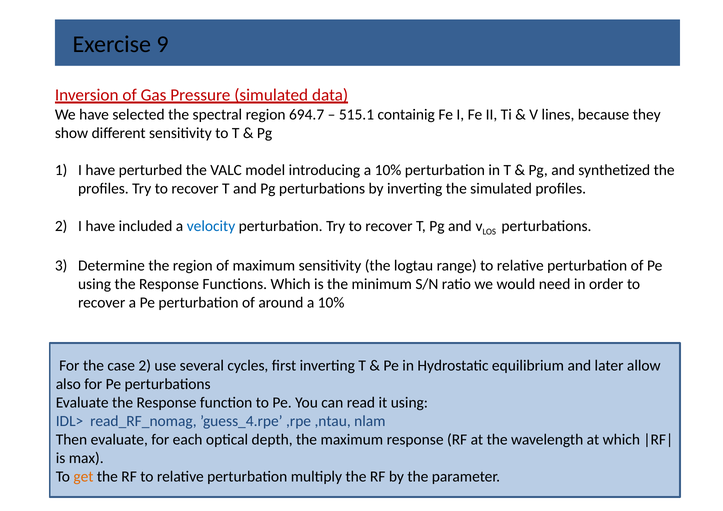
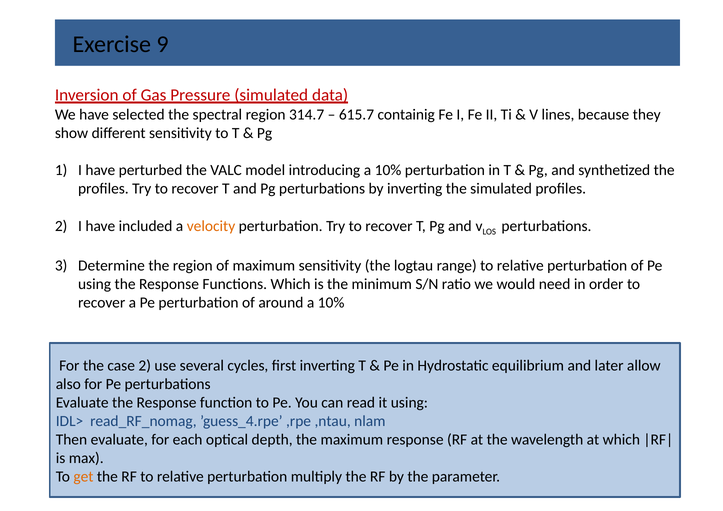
694.7: 694.7 -> 314.7 (307, 115)
515.1: 515.1 -> 615.7 (356, 115)
velocity colour: blue -> orange (211, 226)
